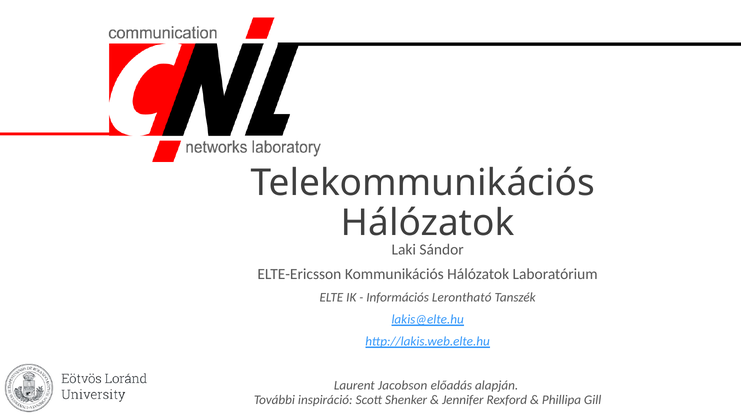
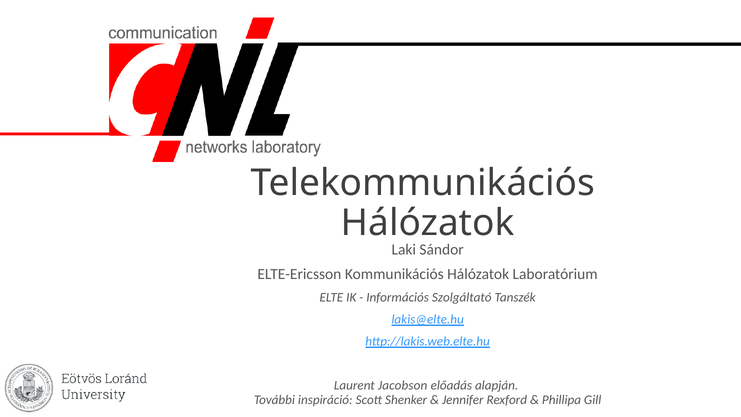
Lerontható: Lerontható -> Szolgáltató (462, 297)
